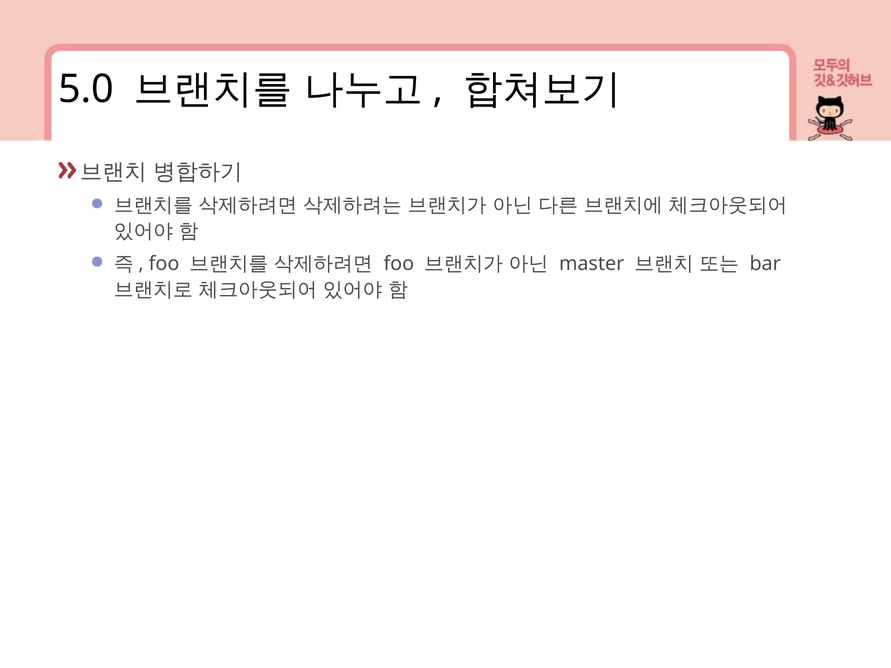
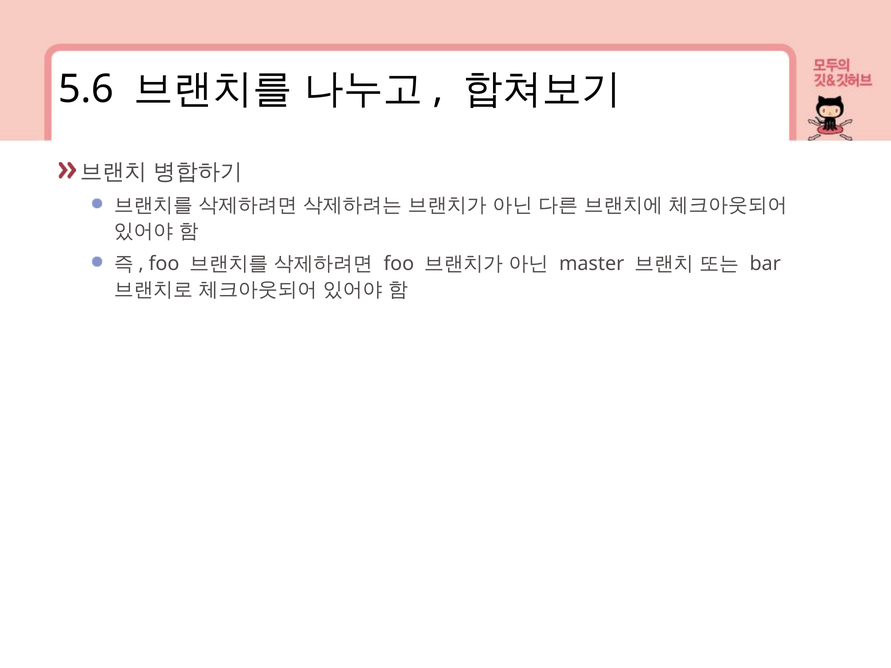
5.0: 5.0 -> 5.6 (86, 89)
